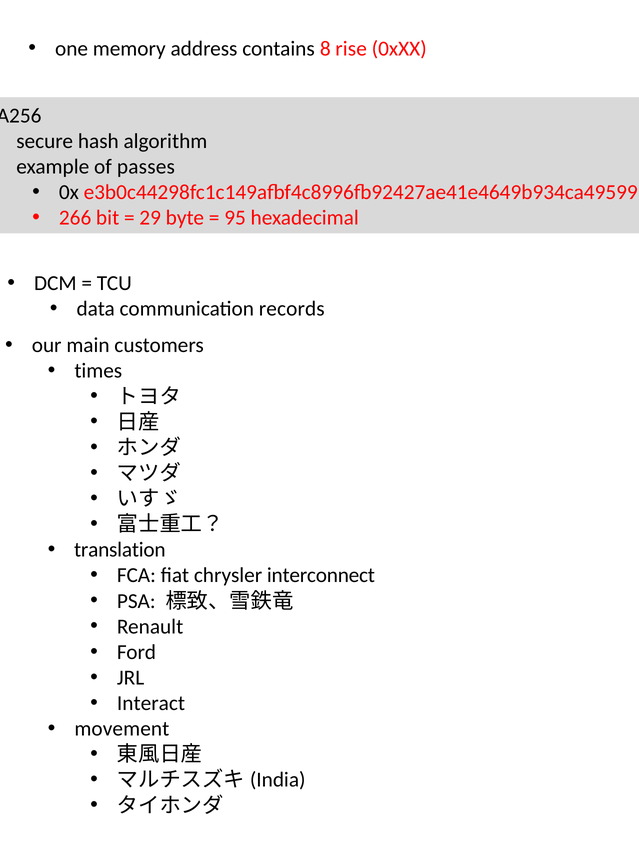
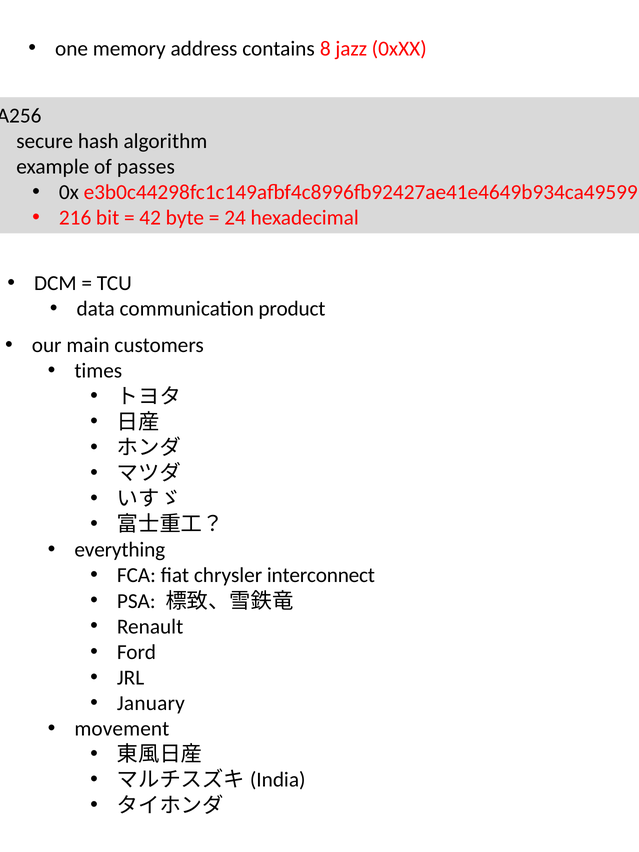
rise: rise -> jazz (351, 49)
266: 266 -> 216 (75, 218)
29: 29 -> 42 (150, 218)
95: 95 -> 24 (235, 218)
records: records -> product (292, 309)
translation: translation -> everything (120, 550)
Interact: Interact -> January (151, 703)
